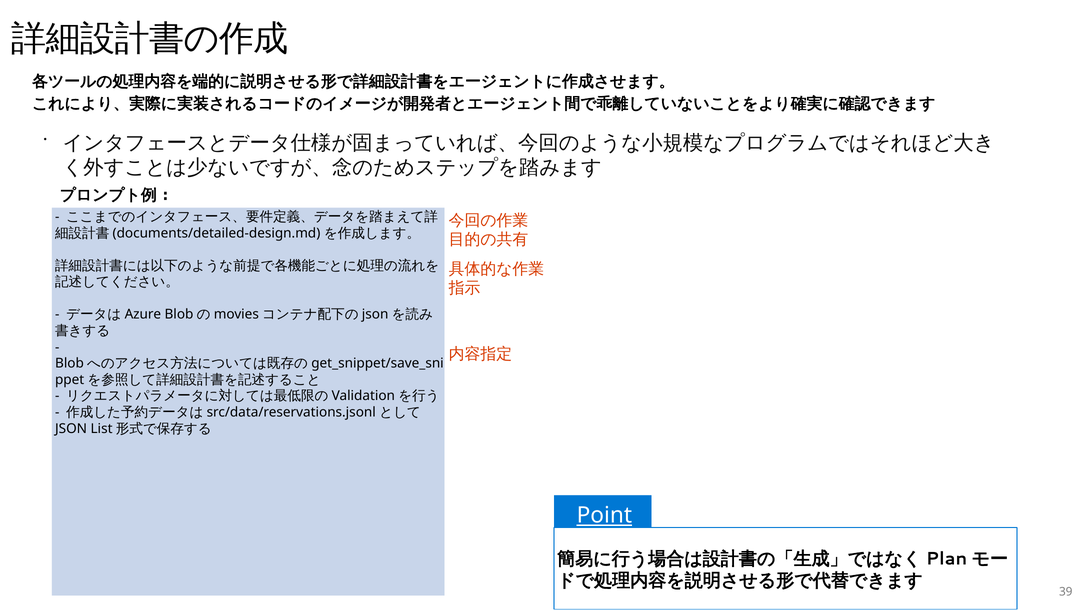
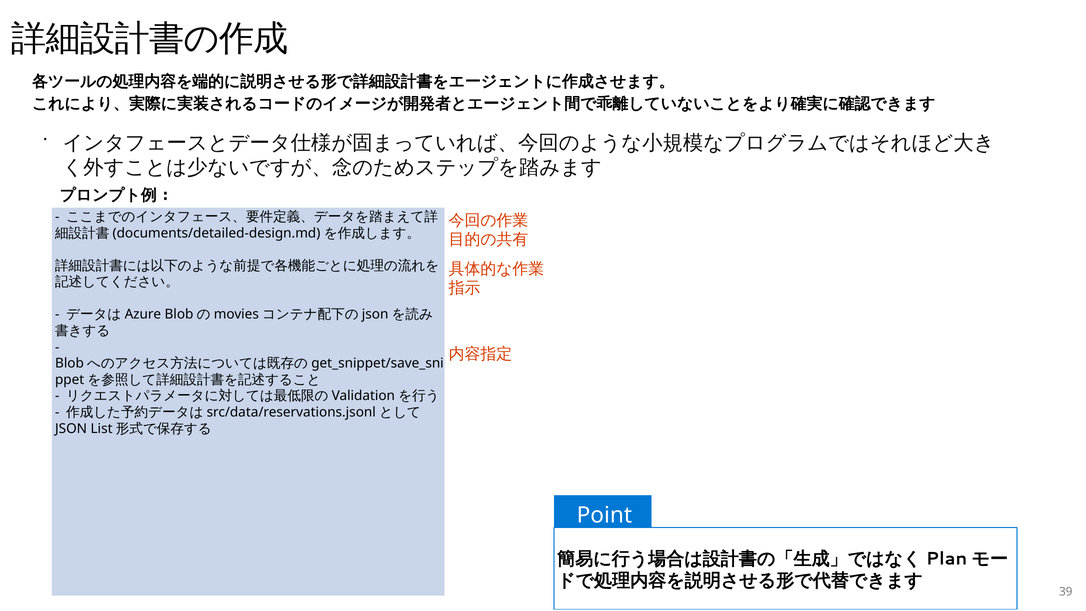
Point underline: present -> none (604, 515)
